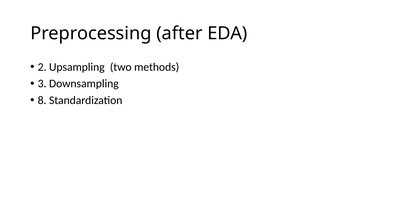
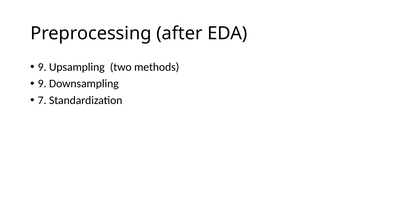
2: 2 -> 9 (42, 67)
3: 3 -> 9 (42, 84)
8: 8 -> 7 (42, 100)
